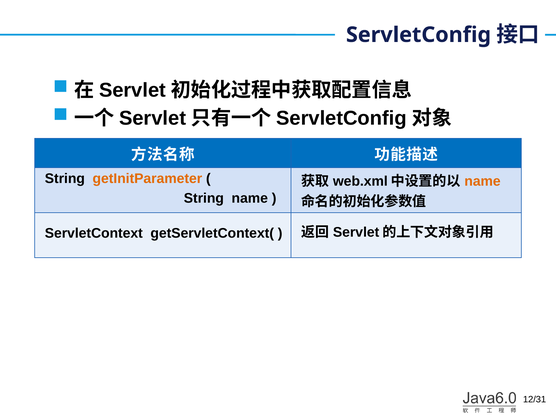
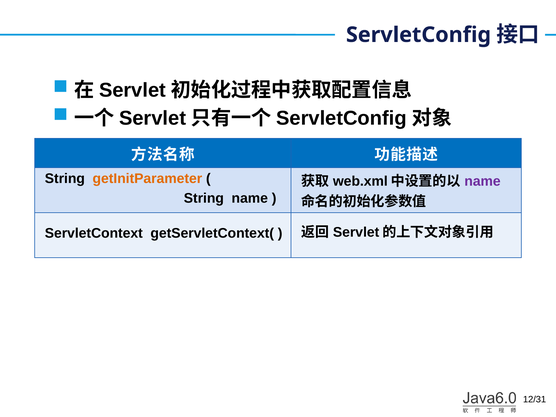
name colour: orange -> purple (483, 181)
